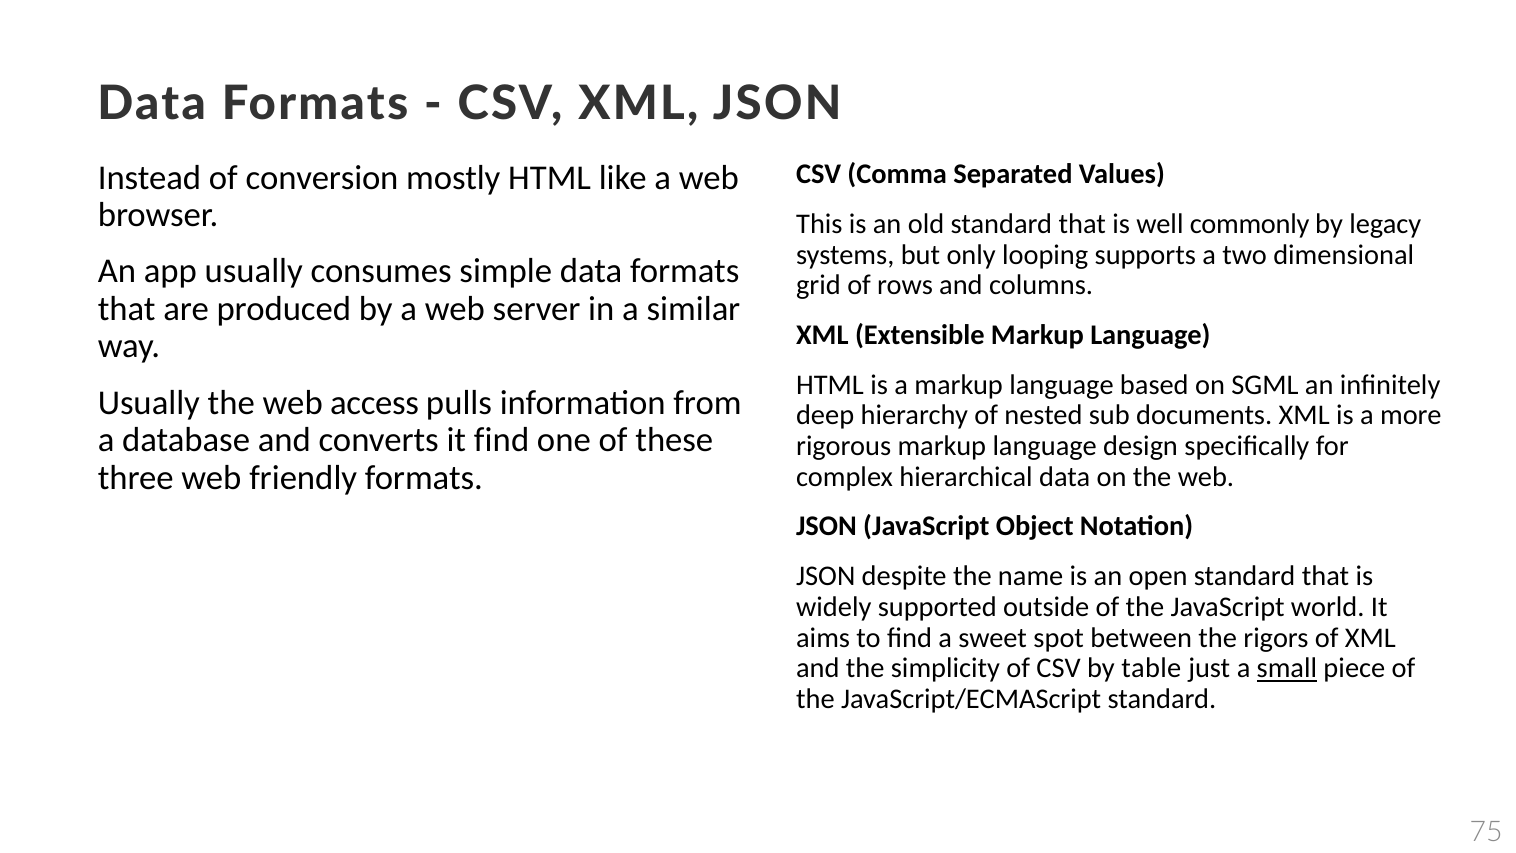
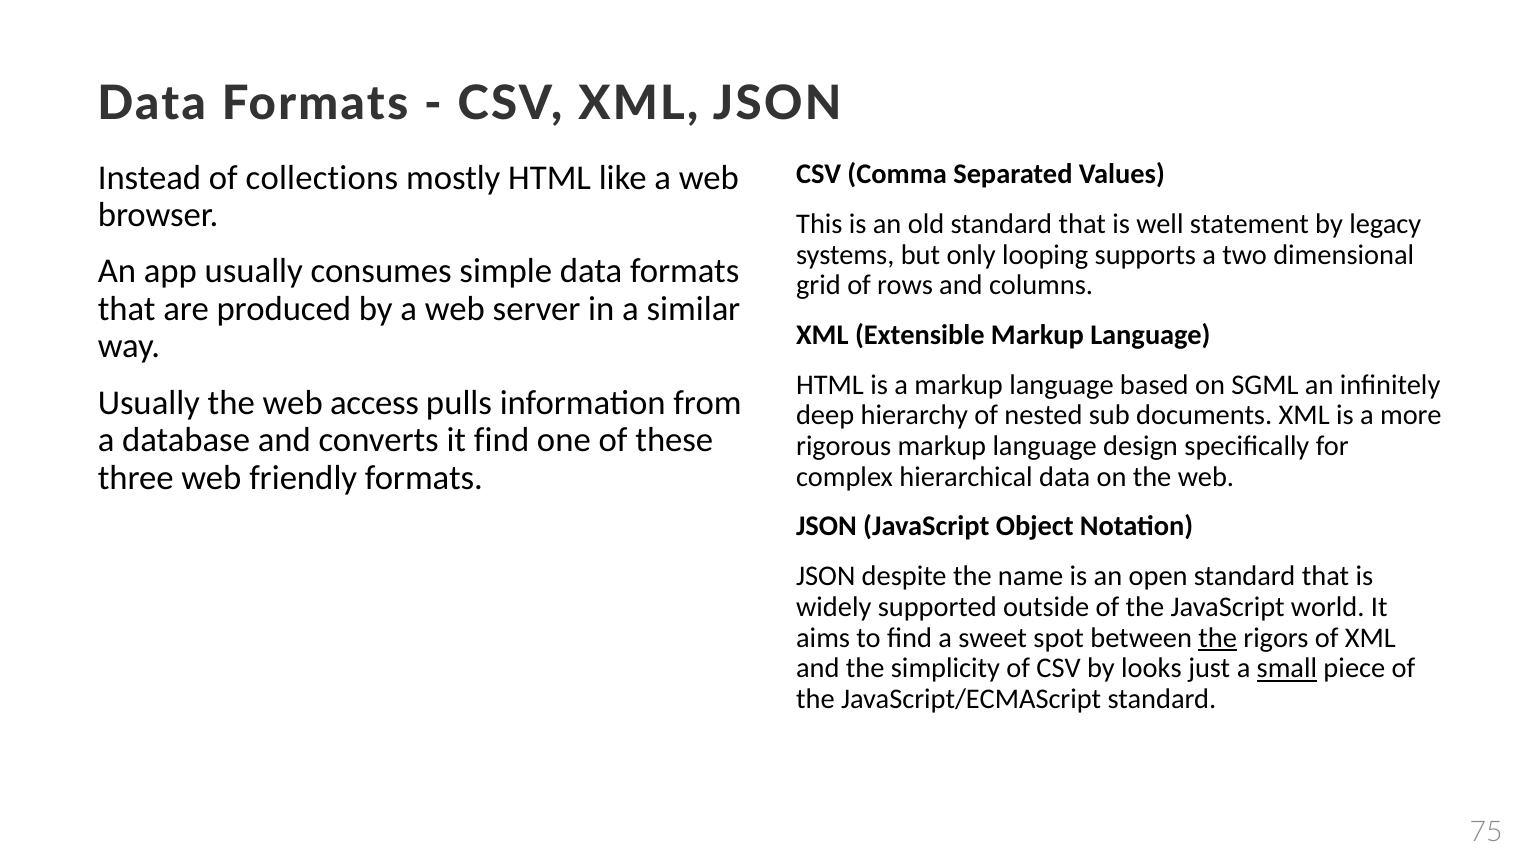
conversion: conversion -> collections (322, 177)
commonly: commonly -> statement (1249, 224)
the underline: none -> present (1218, 638)
table: table -> looks (1151, 668)
